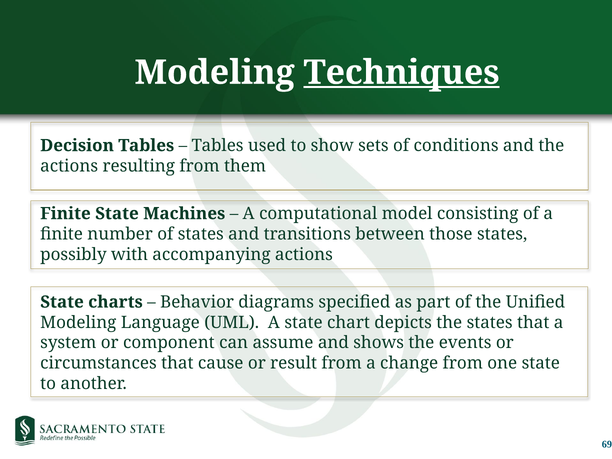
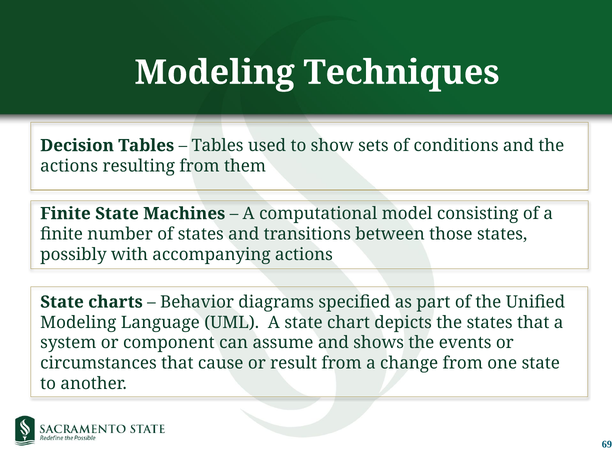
Techniques underline: present -> none (402, 73)
